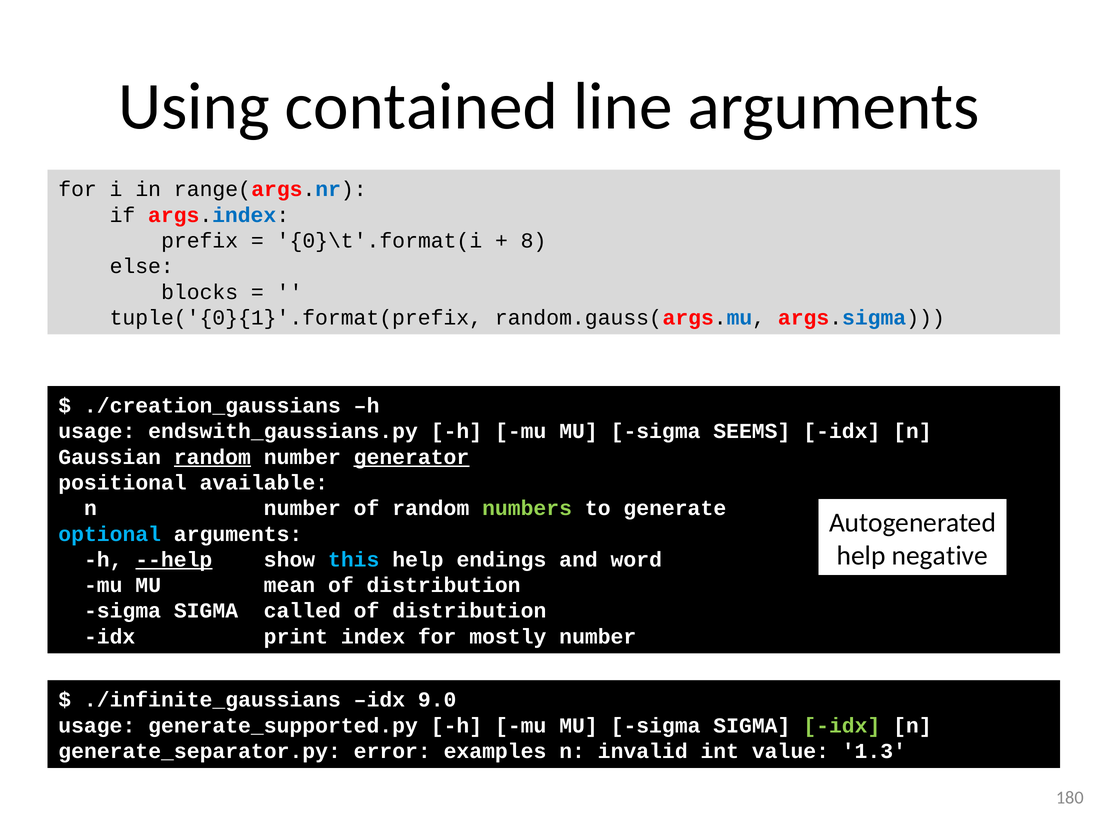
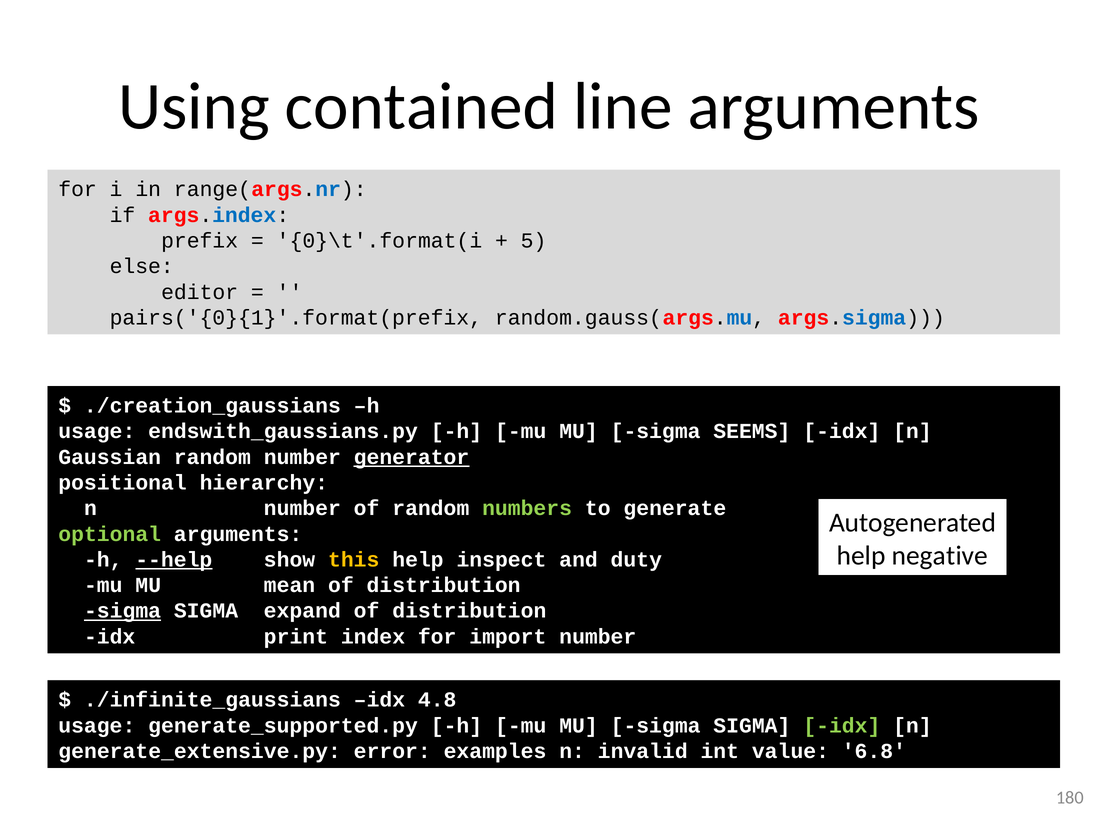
8: 8 -> 5 (534, 241)
blocks: blocks -> editor (200, 292)
tuple('{0}{1}'.format(prefix: tuple('{0}{1}'.format(prefix -> pairs('{0}{1}'.format(prefix (296, 318)
random underline: present -> none (212, 457)
available: available -> hierarchy (264, 483)
optional colour: light blue -> light green (110, 534)
this colour: light blue -> yellow (354, 560)
endings: endings -> inspect (501, 560)
word: word -> duty (636, 560)
sigma underline: none -> present (123, 611)
called: called -> expand (302, 611)
mostly: mostly -> import (508, 637)
9.0: 9.0 -> 4.8 (437, 700)
generate_separator.py: generate_separator.py -> generate_extensive.py (200, 751)
1.3: 1.3 -> 6.8 (874, 751)
